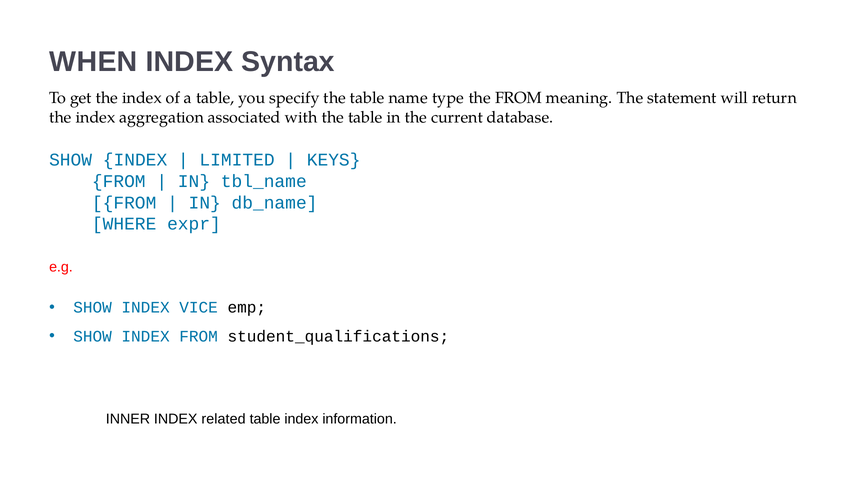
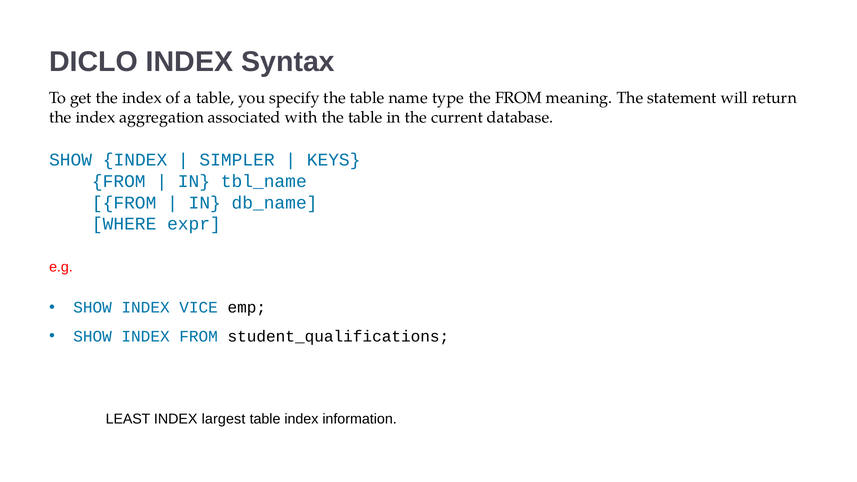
WHEN: WHEN -> DICLO (94, 62)
LIMITED: LIMITED -> SIMPLER (237, 160)
INNER: INNER -> LEAST (128, 419)
related: related -> largest (224, 419)
